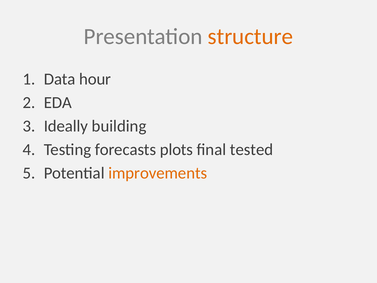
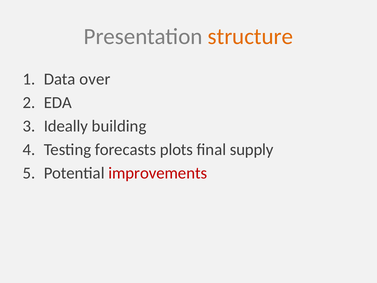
hour: hour -> over (95, 79)
tested: tested -> supply (252, 150)
improvements colour: orange -> red (158, 173)
